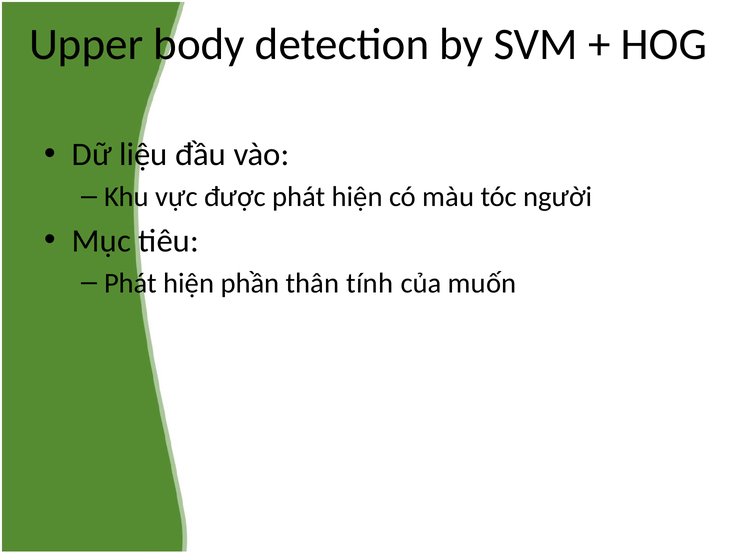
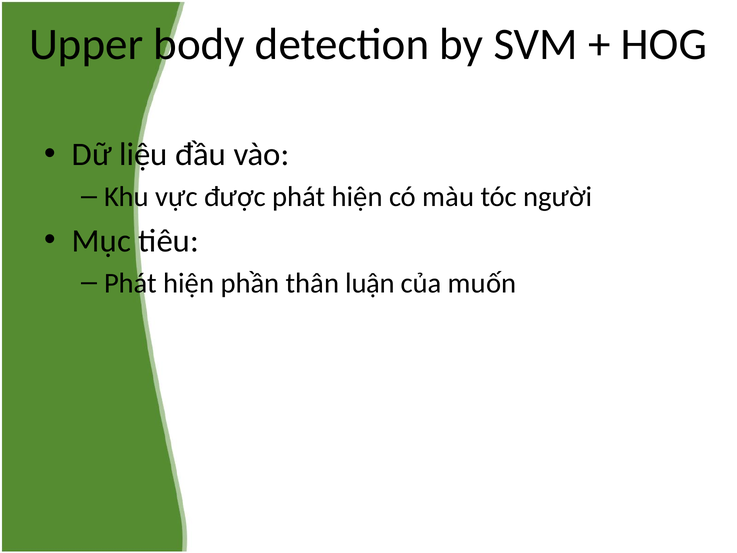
tính: tính -> luận (370, 283)
